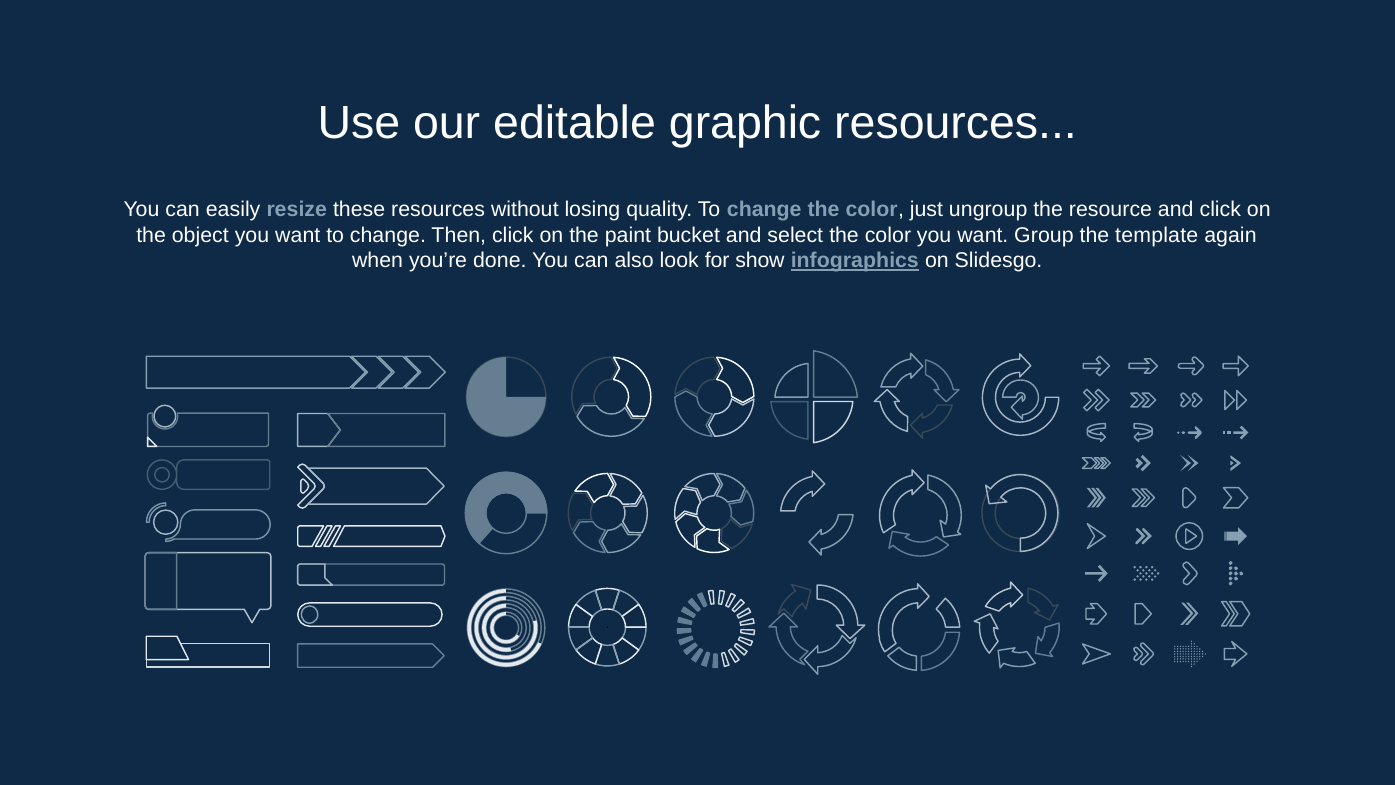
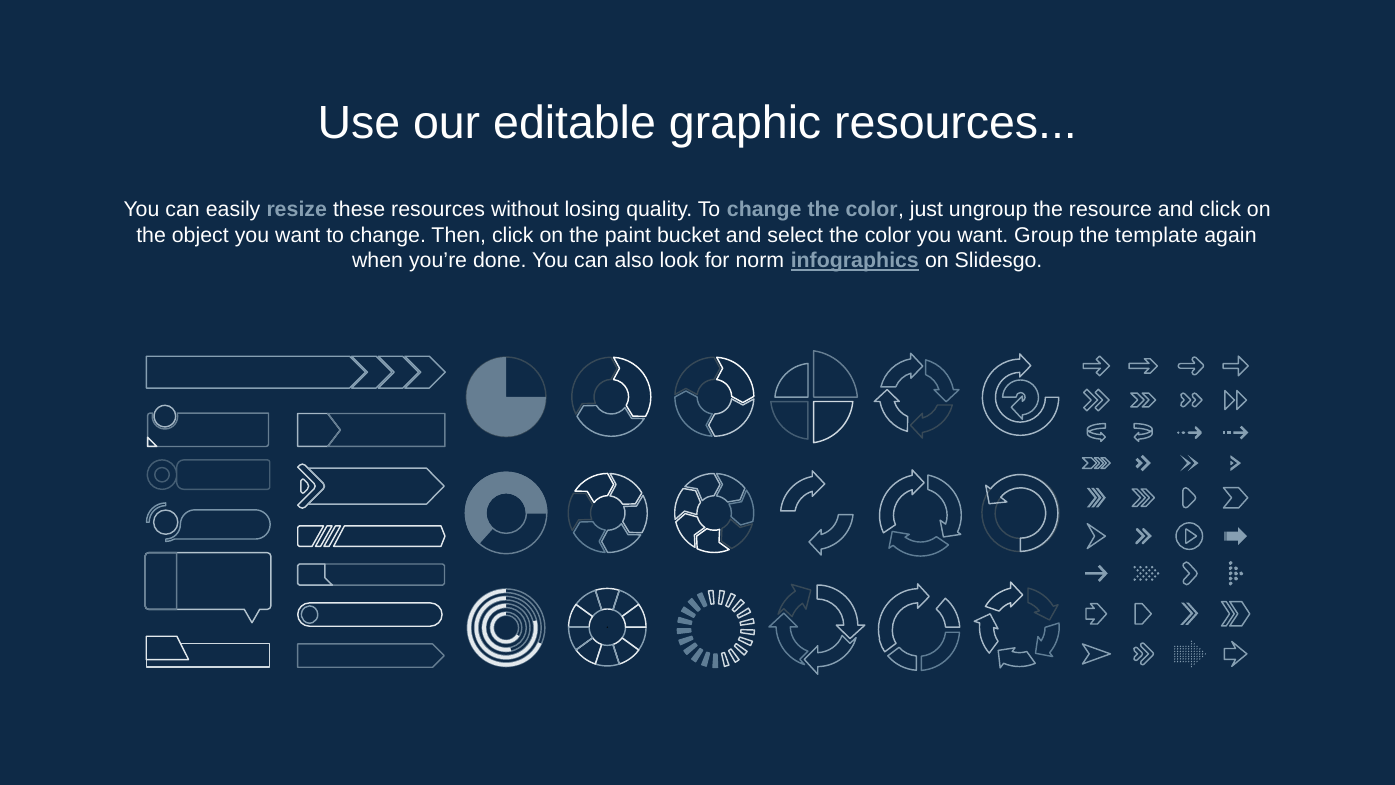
show: show -> norm (760, 261)
